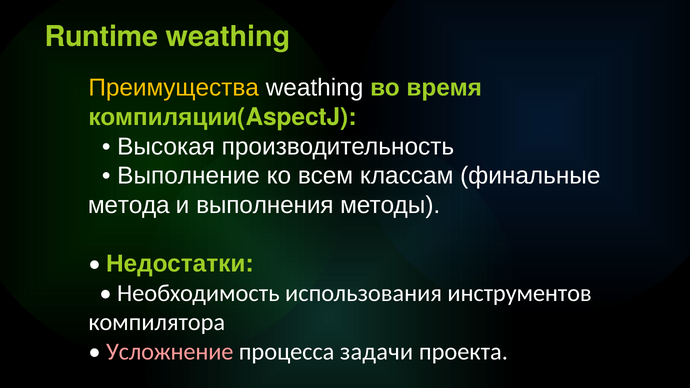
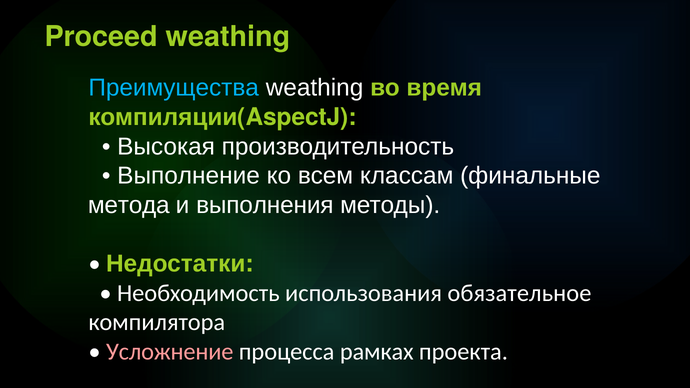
Runtime: Runtime -> Proceed (101, 37)
Преимущества colour: yellow -> light blue (174, 88)
инструментов: инструментов -> обязательное (519, 293)
задачи: задачи -> рамках (377, 352)
